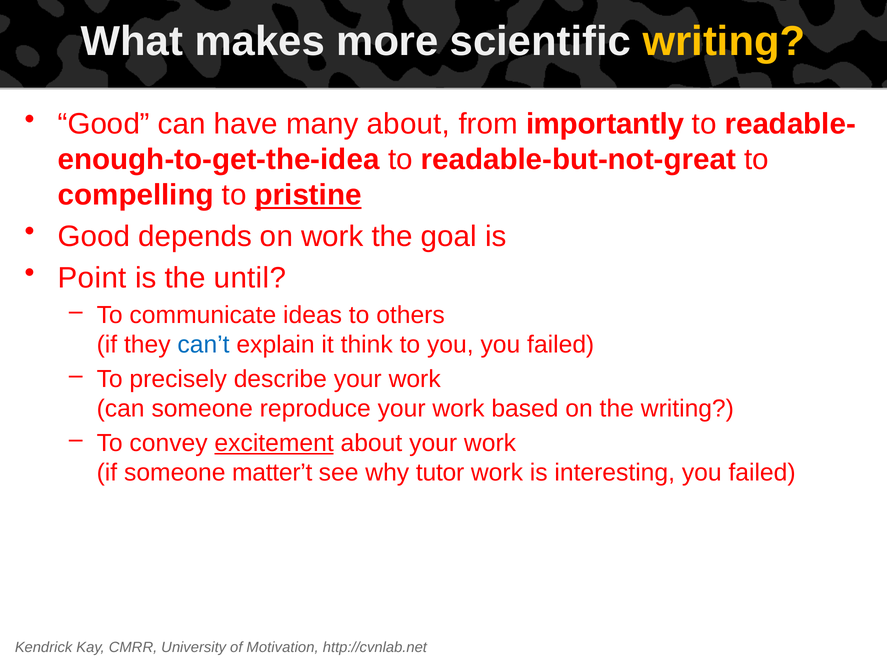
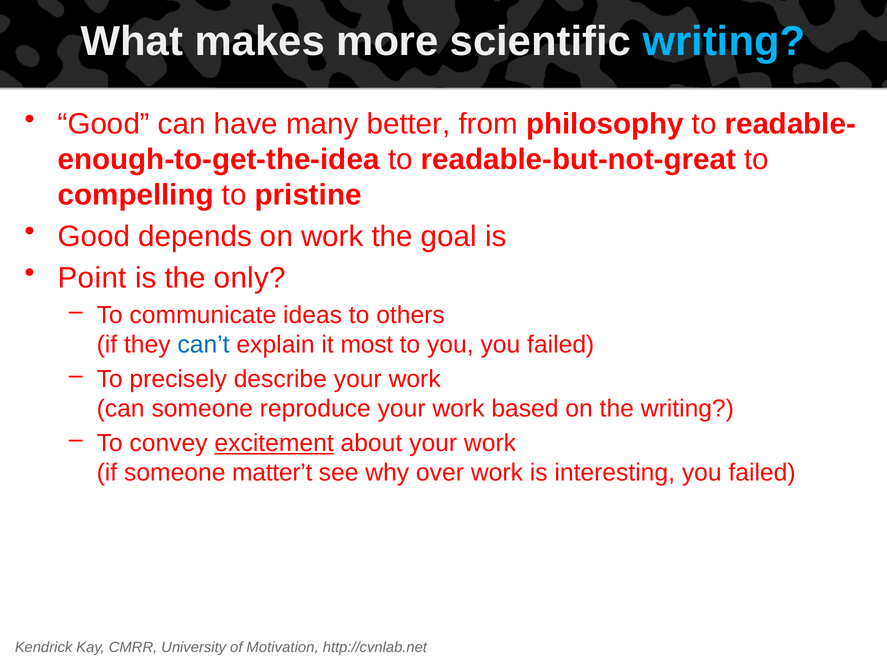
writing colour: yellow -> light blue (724, 41)
many about: about -> better (409, 124)
importantly: importantly -> philosophy (605, 124)
pristine underline: present -> none (308, 195)
until: until -> only (250, 278)
think: think -> most (367, 345)
tutor: tutor -> over (440, 473)
